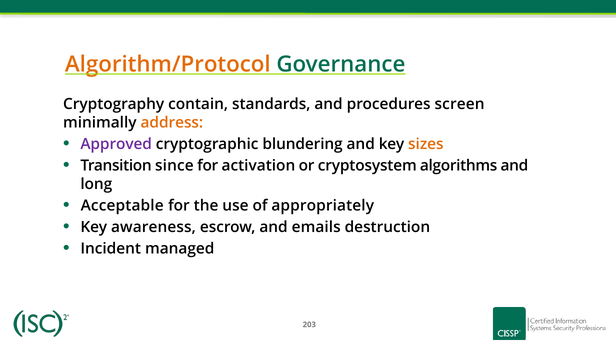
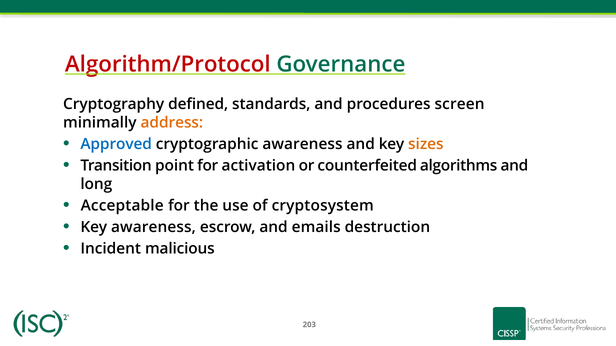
Algorithm/Protocol colour: orange -> red (168, 64)
contain: contain -> defined (198, 104)
Approved colour: purple -> blue (116, 144)
cryptographic blundering: blundering -> awareness (302, 144)
since: since -> point (174, 166)
cryptosystem: cryptosystem -> counterfeited (367, 166)
appropriately: appropriately -> cryptosystem (323, 206)
managed: managed -> malicious (180, 249)
